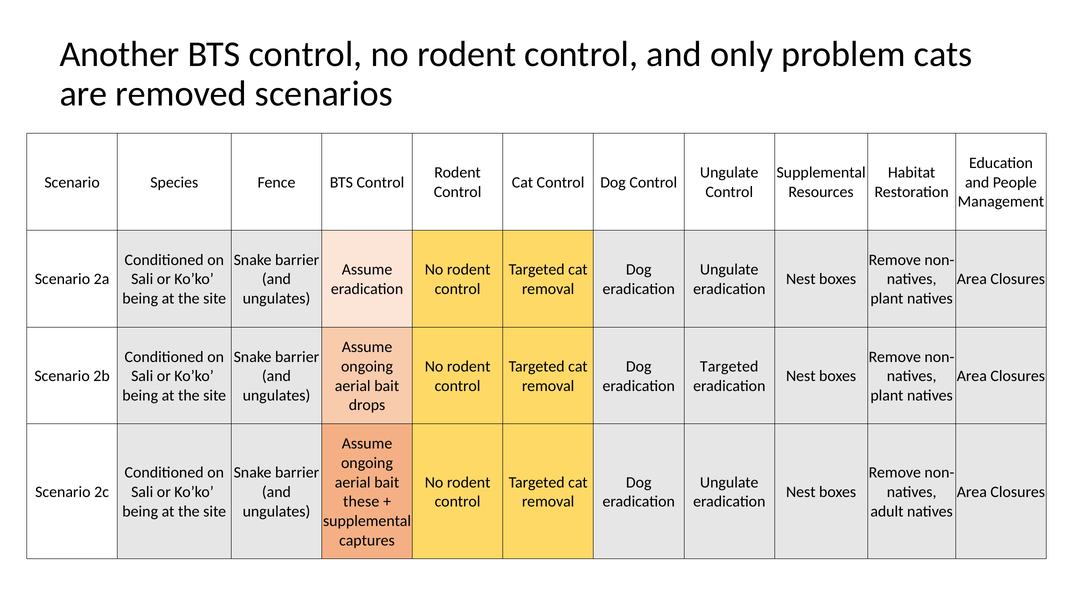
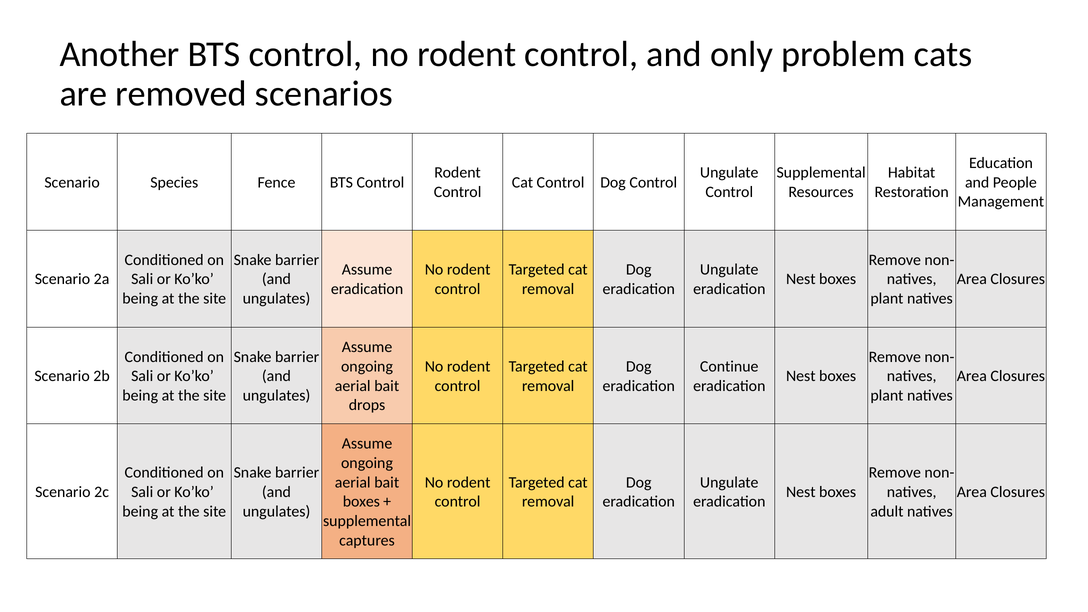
Targeted: Targeted -> Continue (729, 366)
these: these -> boxes (361, 502)
